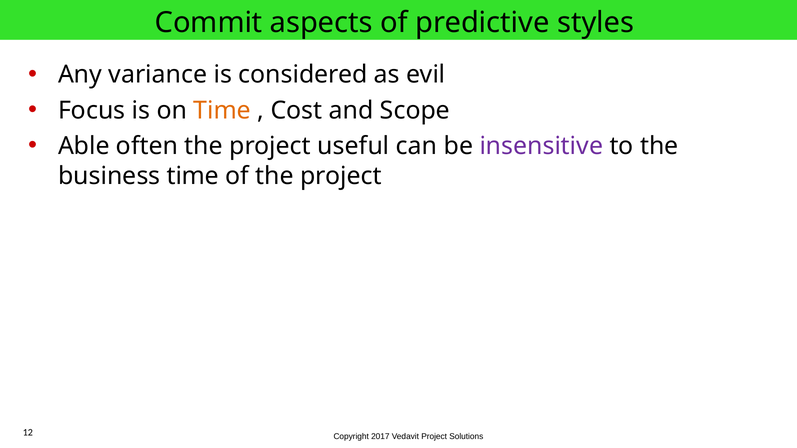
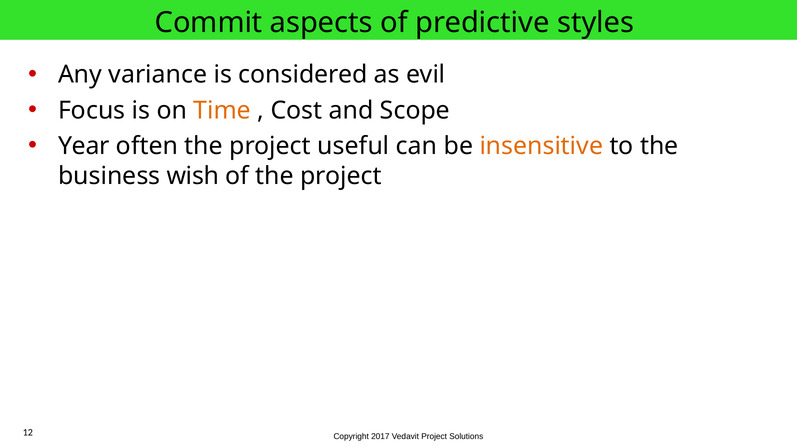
Able: Able -> Year (84, 146)
insensitive colour: purple -> orange (541, 146)
business time: time -> wish (193, 176)
